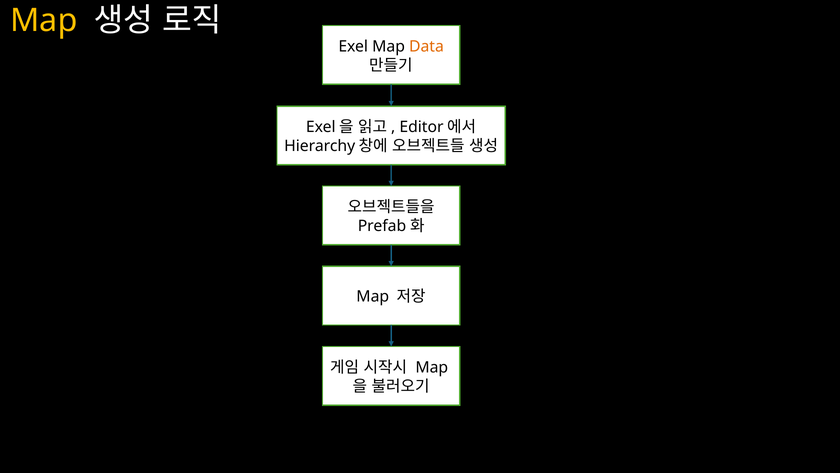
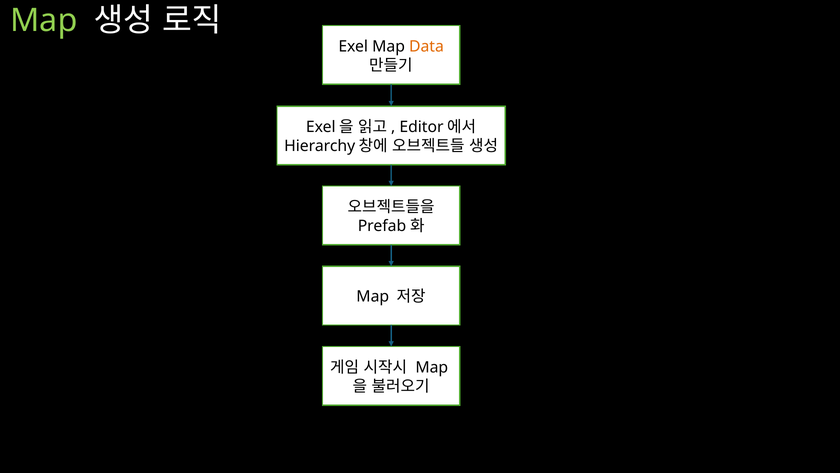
Map colour: yellow -> light green (44, 20)
